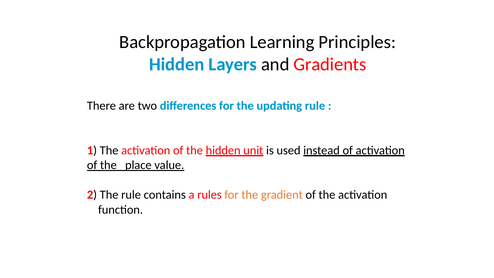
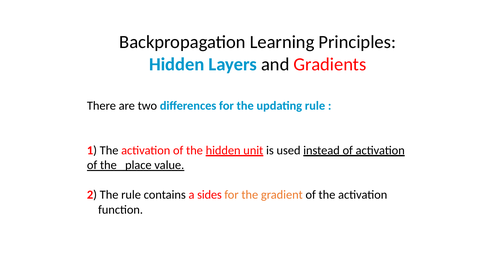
rules: rules -> sides (209, 195)
